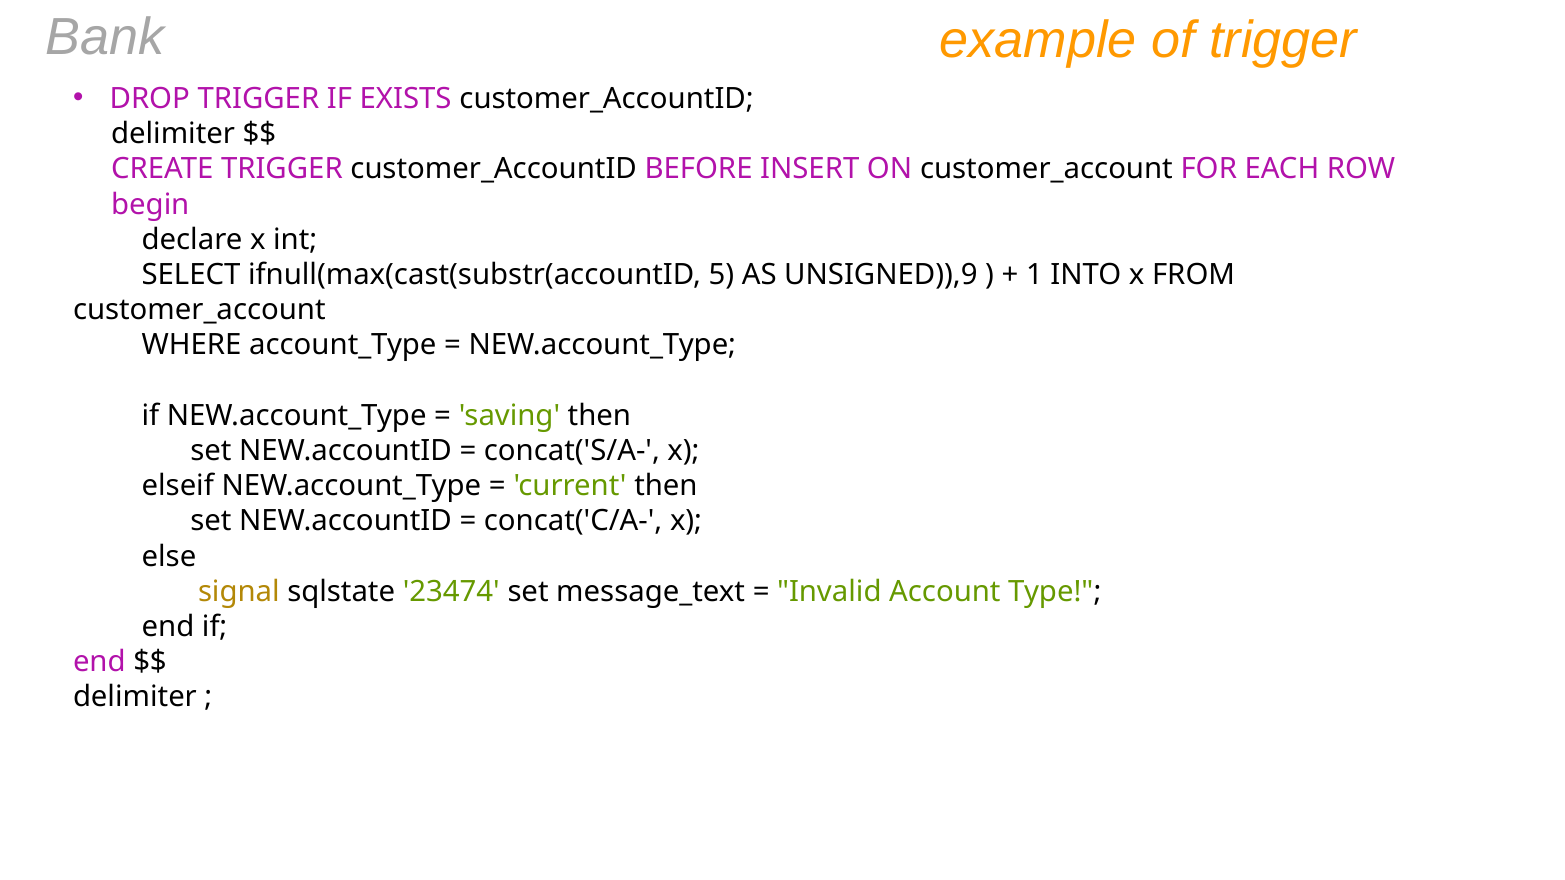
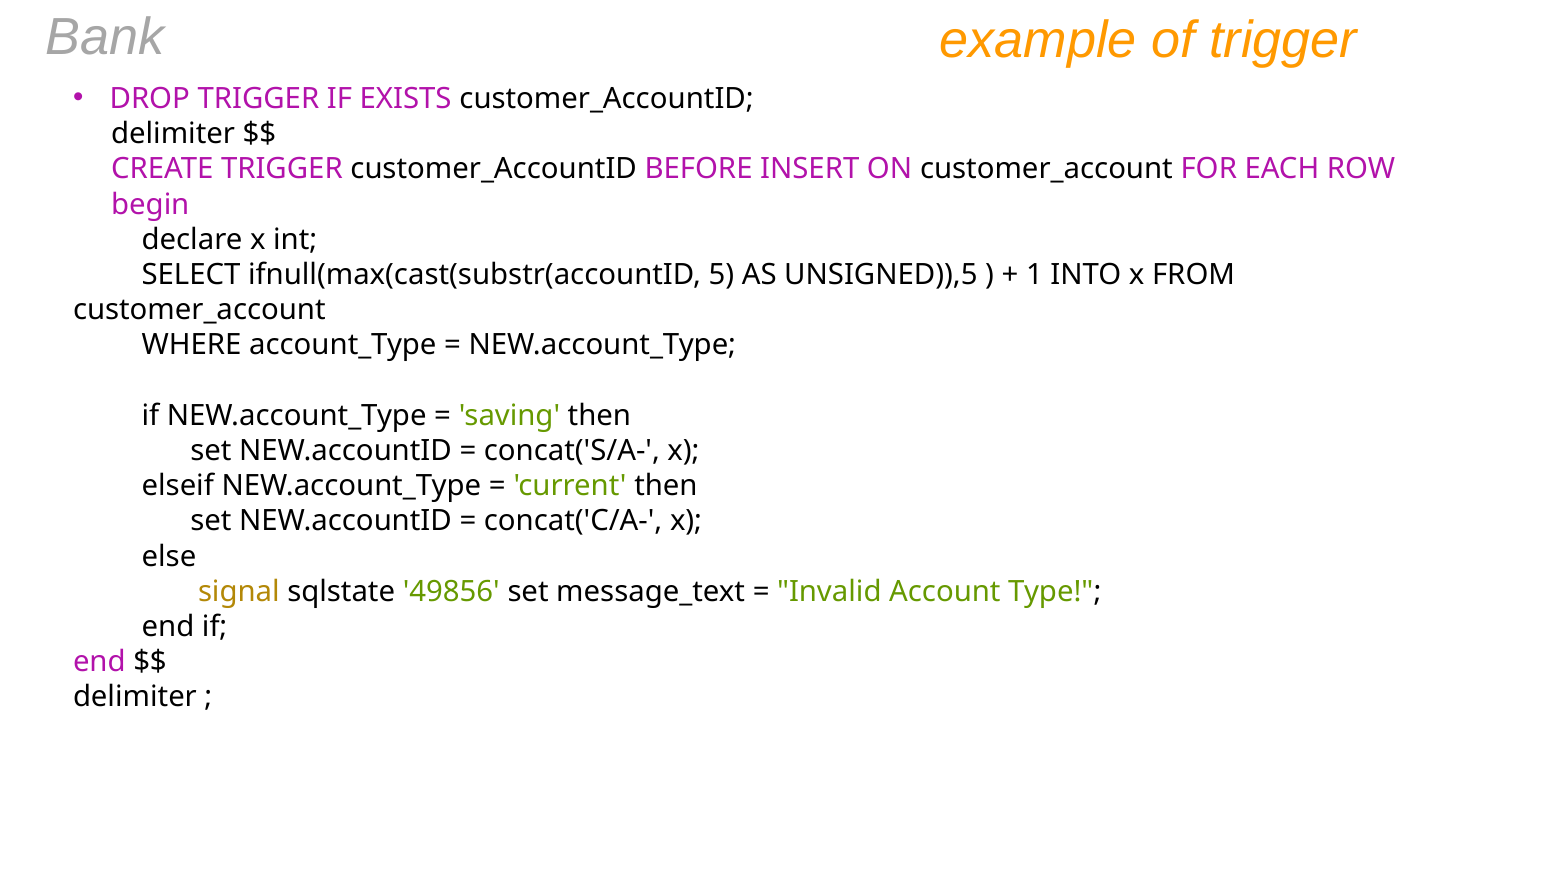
UNSIGNED)),9: UNSIGNED)),9 -> UNSIGNED)),5 (881, 275)
23474: 23474 -> 49856 (451, 592)
